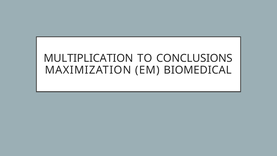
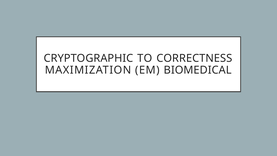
MULTIPLICATION: MULTIPLICATION -> CRYPTOGRAPHIC (88, 58)
CONCLUSIONS: CONCLUSIONS -> CORRECTNESS (194, 58)
